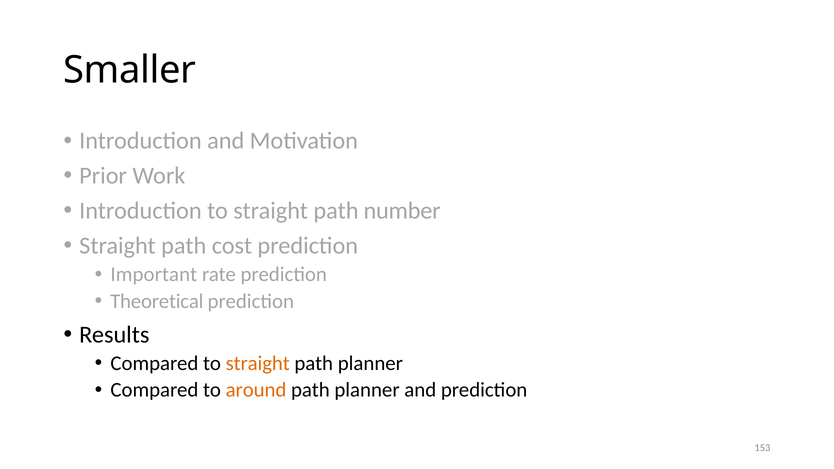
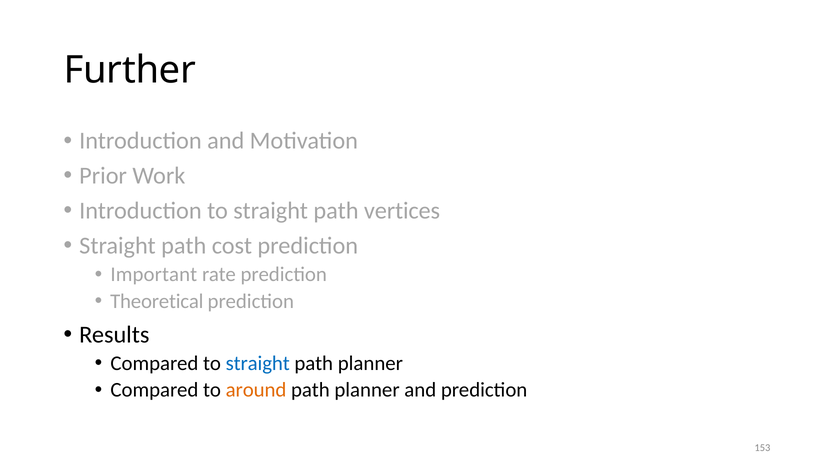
Smaller: Smaller -> Further (130, 70)
number: number -> vertices (402, 211)
straight colour: orange -> blue (258, 363)
